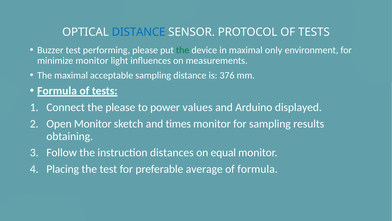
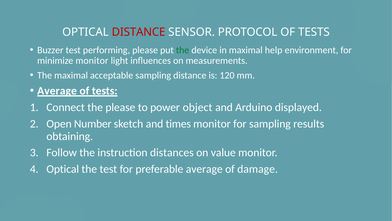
DISTANCE colour: blue -> red (139, 32)
only: only -> help (274, 50)
376: 376 -> 120 (227, 75)
Formula: Formula -> Average (57, 91)
values: values -> object (198, 107)
Open Monitor: Monitor -> Number (93, 124)
equal: equal -> value (223, 152)
Placing: Placing -> Optical (63, 169)
of formula: formula -> damage (258, 169)
